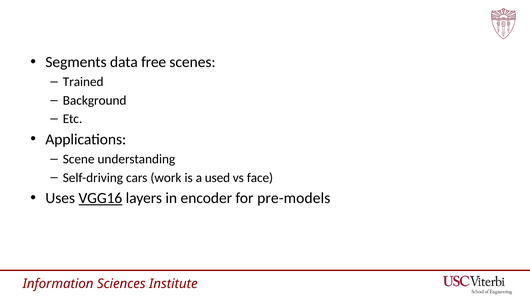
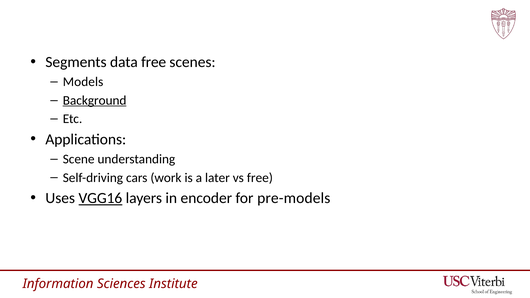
Trained: Trained -> Models (83, 82)
Background underline: none -> present (95, 100)
used: used -> later (217, 178)
vs face: face -> free (260, 178)
